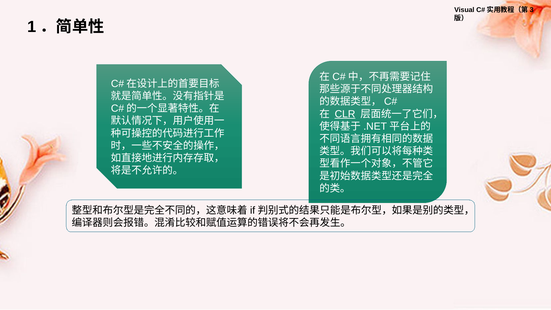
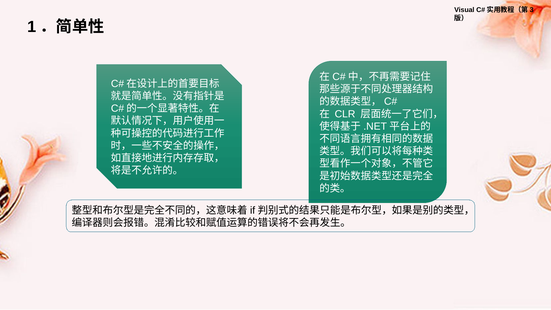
CLR underline: present -> none (345, 114)
